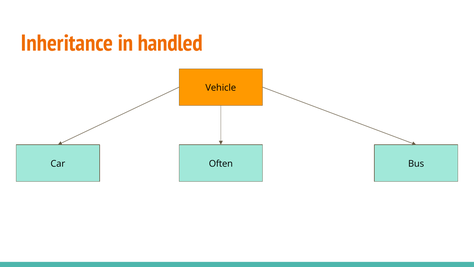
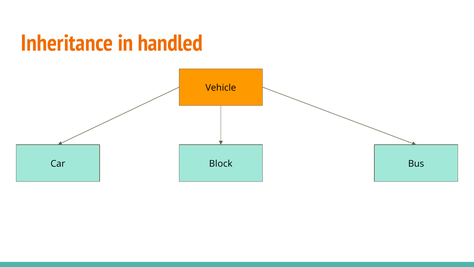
Often: Often -> Block (221, 164)
